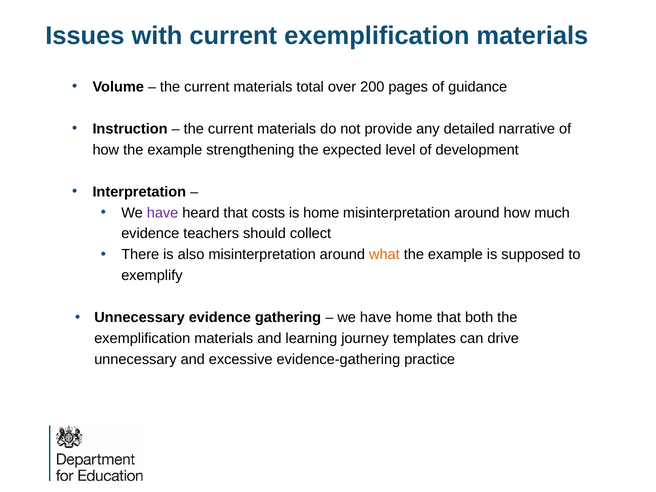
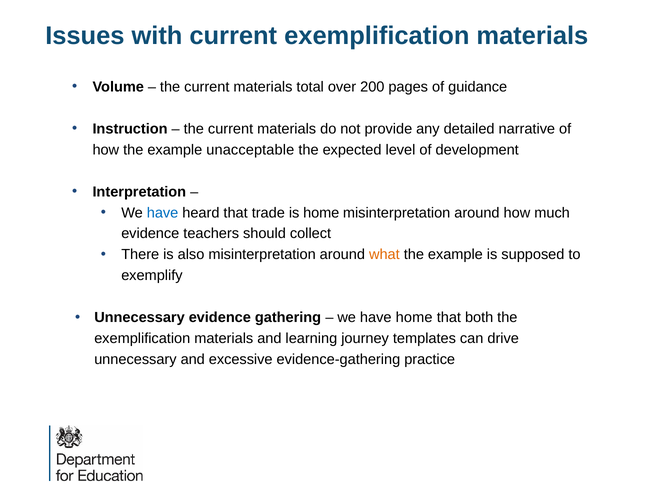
strengthening: strengthening -> unacceptable (250, 150)
have colour: purple -> blue (163, 213)
costs: costs -> trade (268, 213)
